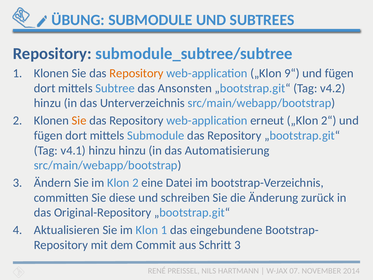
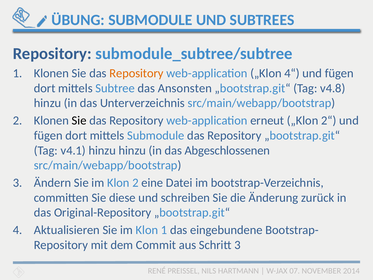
9“: 9“ -> 4“ (292, 73)
v4.2: v4.2 -> v4.8 (333, 88)
Sie colour: orange -> black (79, 120)
Automatisierung: Automatisierung -> Abgeschlossenen (227, 150)
